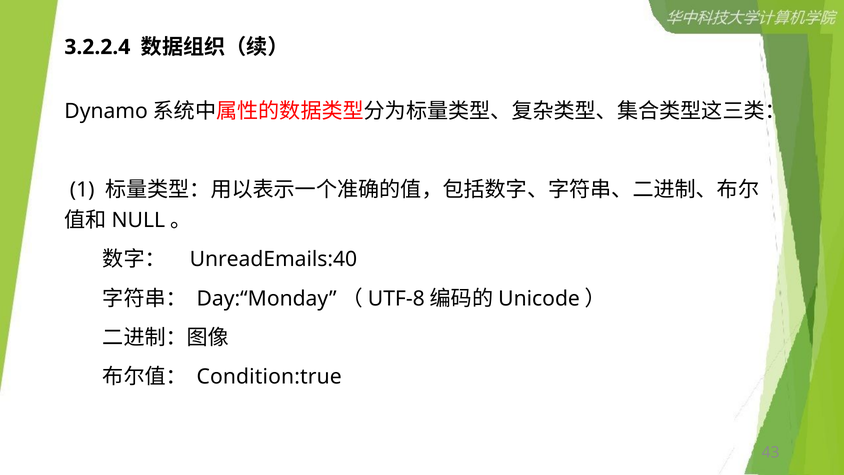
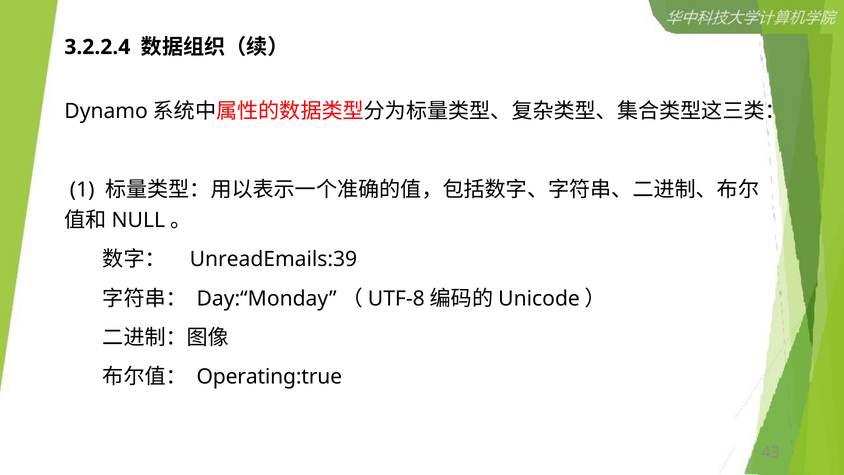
UnreadEmails:40: UnreadEmails:40 -> UnreadEmails:39 (273, 259)
Condition:true: Condition:true -> Operating:true (269, 377)
